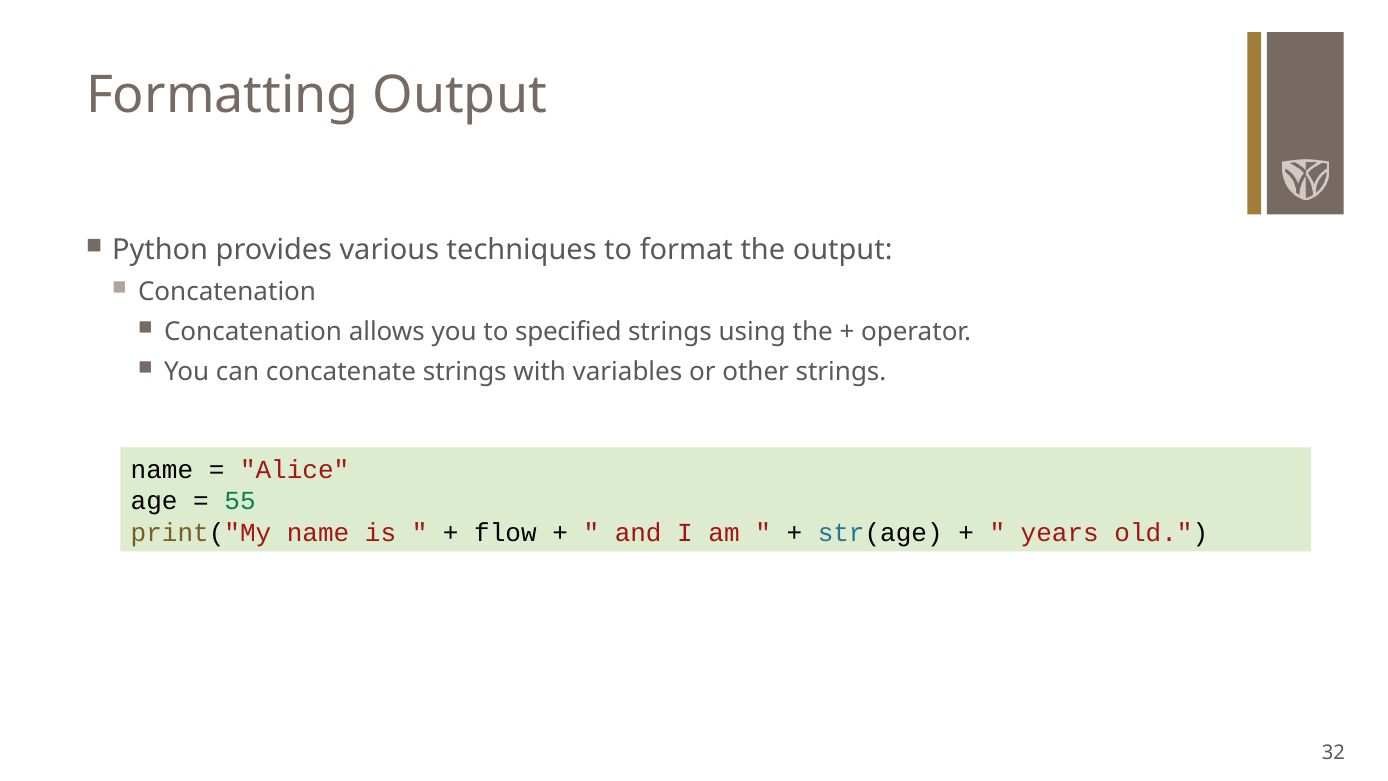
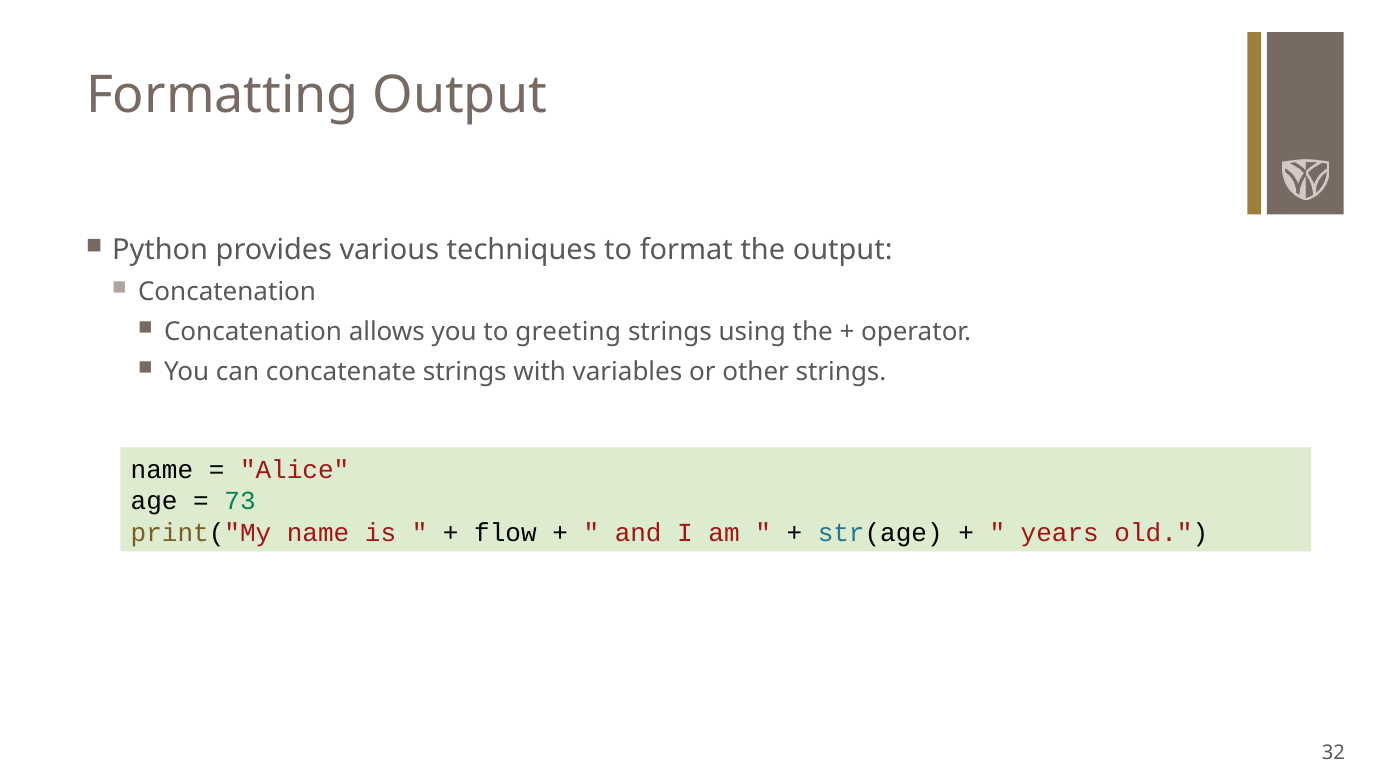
specified: specified -> greeting (568, 331)
55: 55 -> 73 (240, 501)
